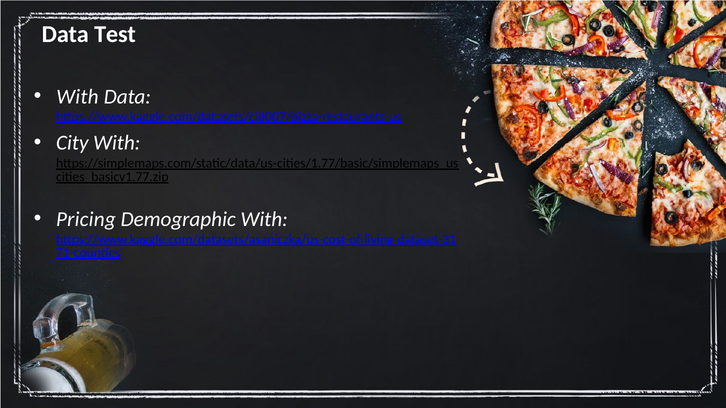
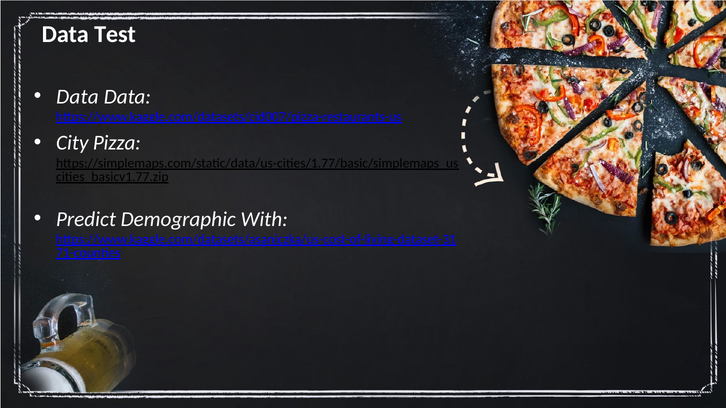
With: With -> Data (77, 97)
City With: With -> Pizza (117, 143)
Pricing: Pricing -> Predict (86, 219)
